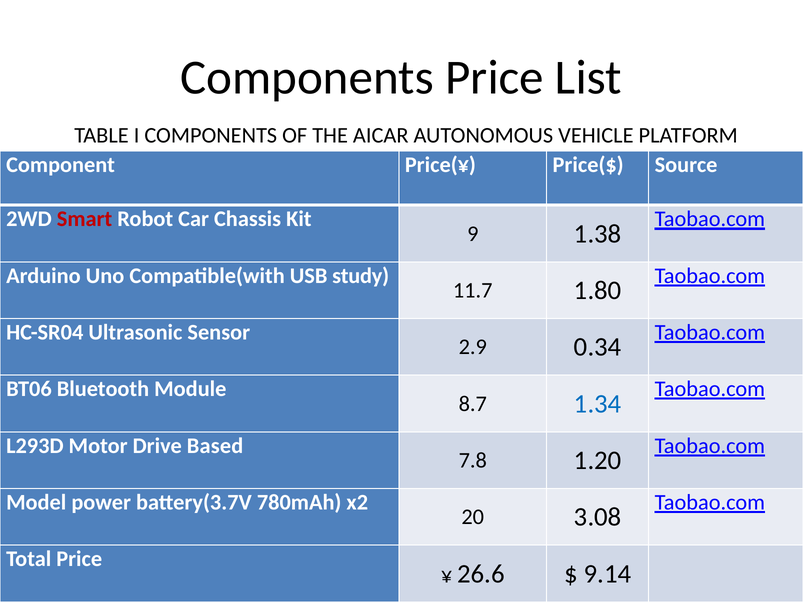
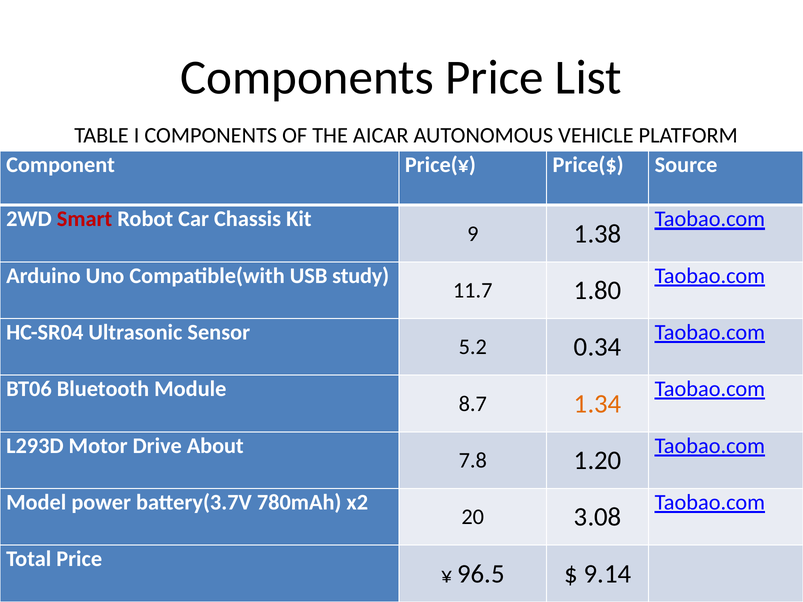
2.9: 2.9 -> 5.2 (473, 347)
1.34 colour: blue -> orange (598, 404)
Based: Based -> About (215, 446)
26.6: 26.6 -> 96.5 (481, 574)
